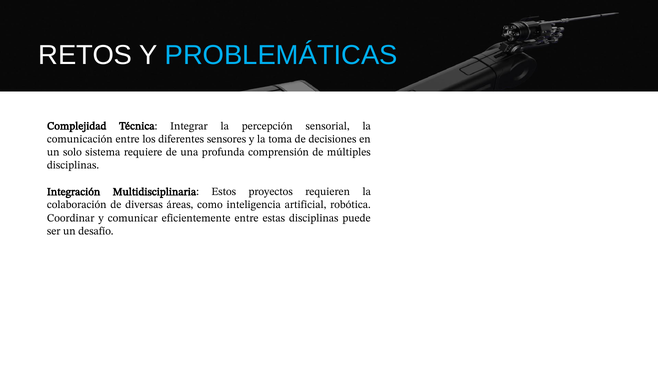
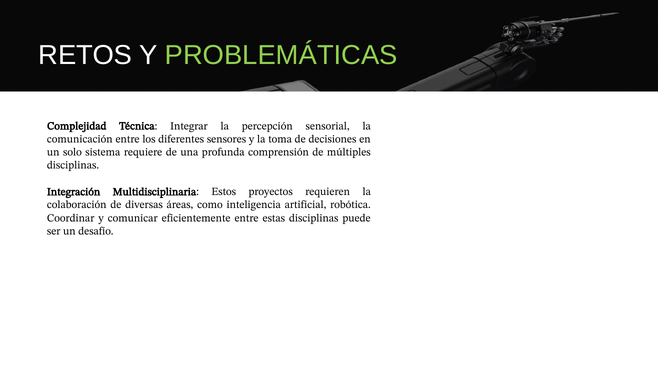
PROBLEMÁTICAS colour: light blue -> light green (281, 55)
